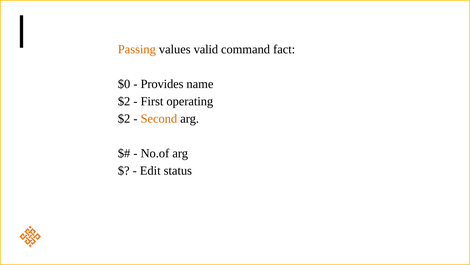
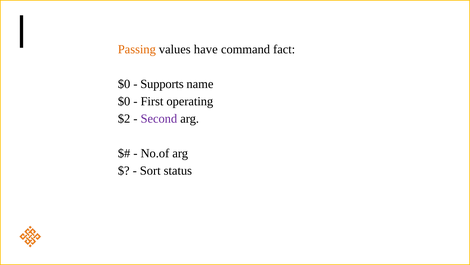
valid: valid -> have (206, 49)
Provides: Provides -> Supports (162, 84)
$2: $2 -> $0 (124, 101)
Second colour: orange -> purple (159, 118)
Edit: Edit -> Sort (150, 170)
